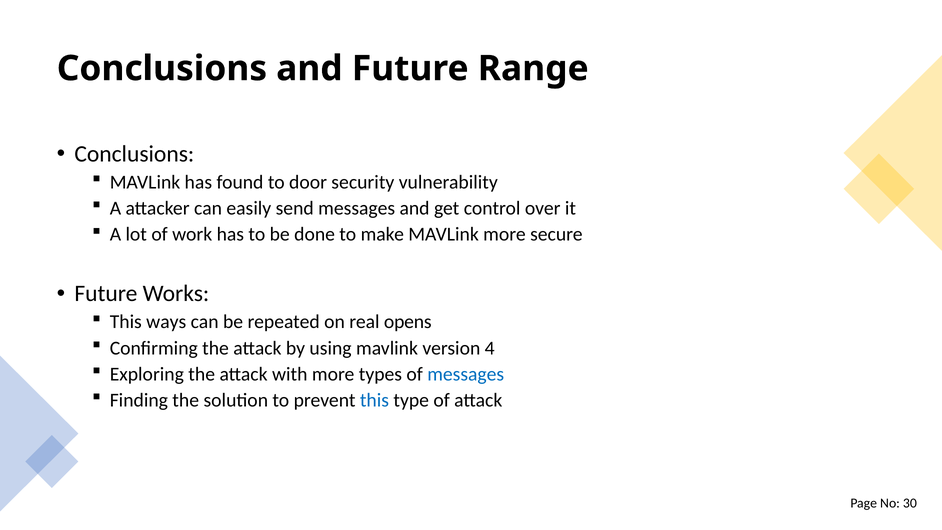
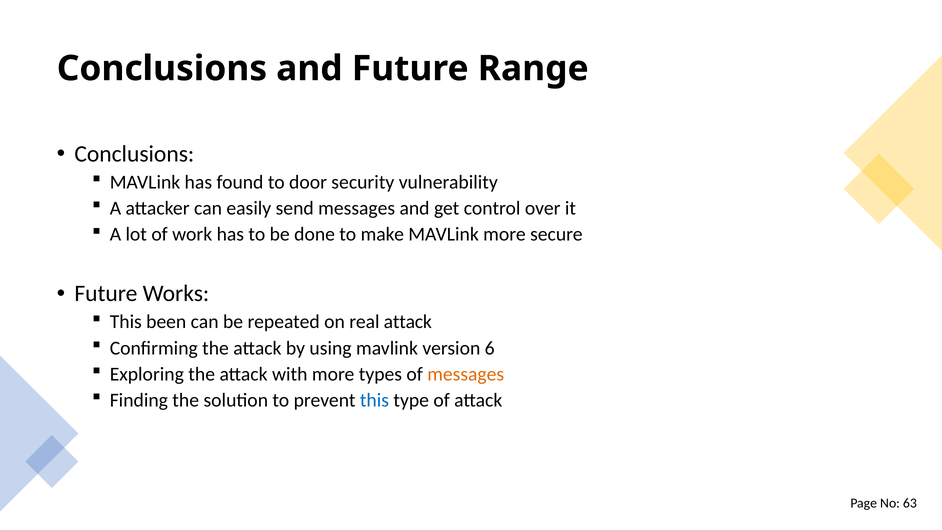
ways: ways -> been (166, 322)
real opens: opens -> attack (408, 322)
4: 4 -> 6 (490, 348)
messages colour: blue -> orange (466, 374)
30: 30 -> 63 (910, 503)
